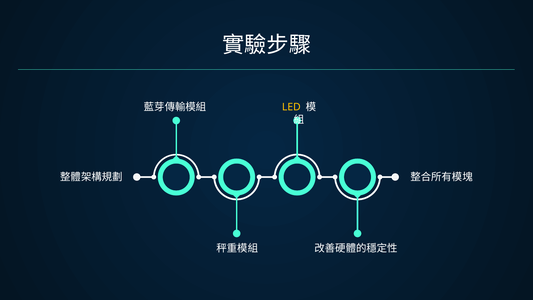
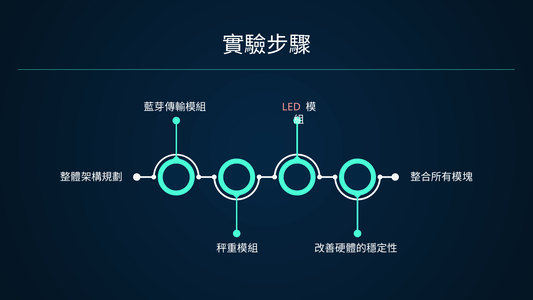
LED colour: yellow -> pink (291, 107)
